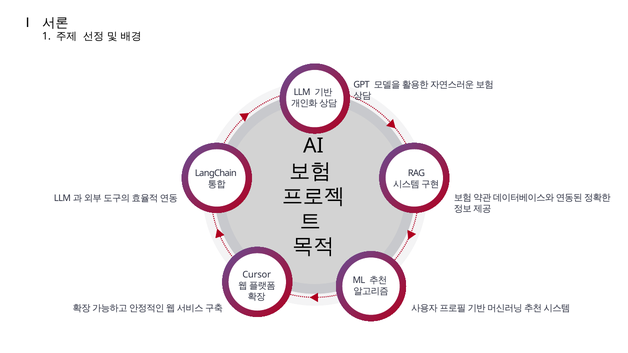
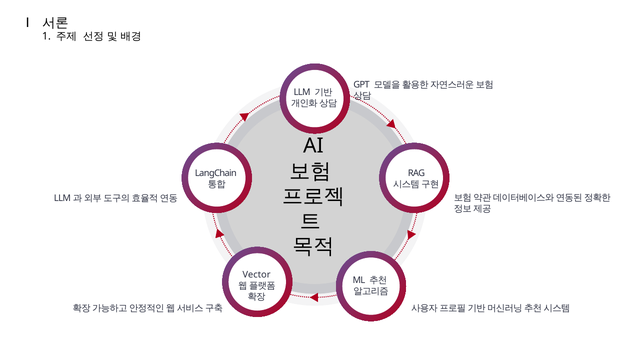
Cursor: Cursor -> Vector (257, 275)
